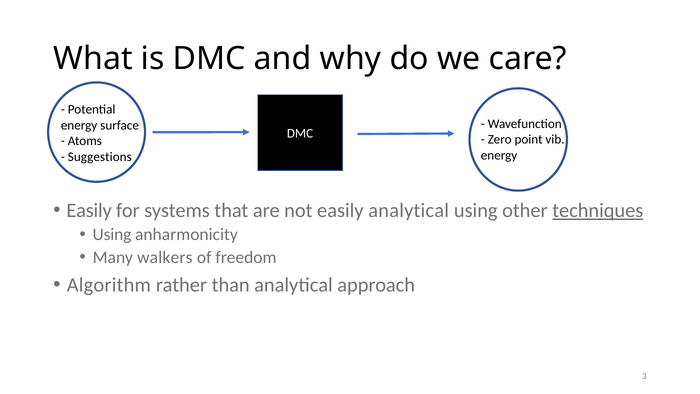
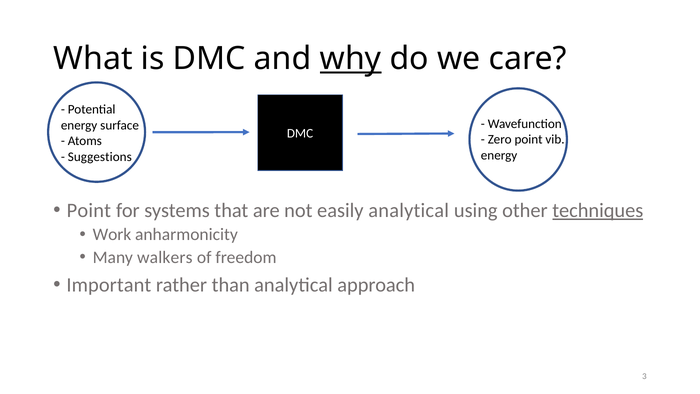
why underline: none -> present (351, 59)
Easily: Easily -> Point (89, 210)
Using: Using -> Work (112, 235)
Algorithm: Algorithm -> Important (109, 285)
